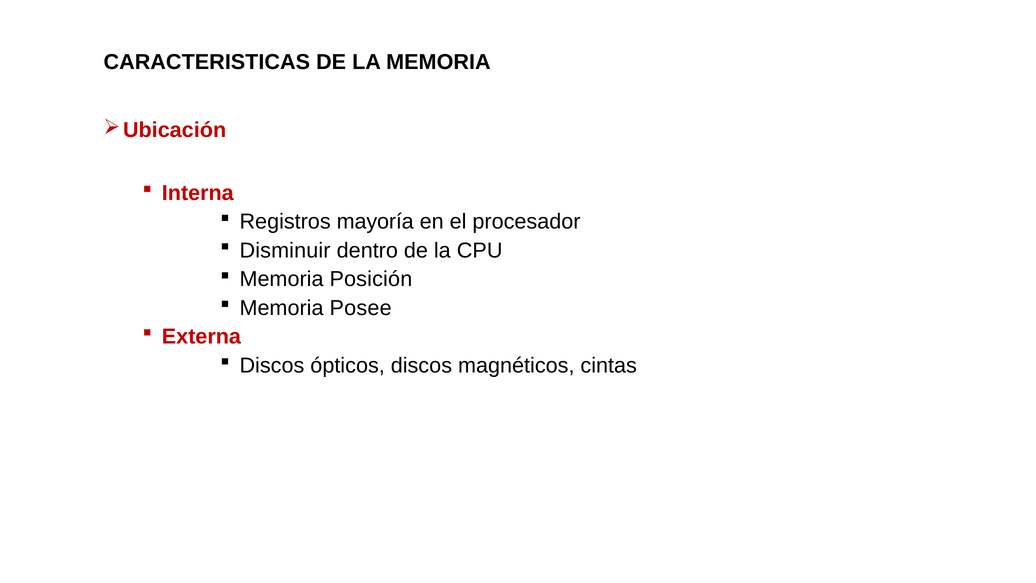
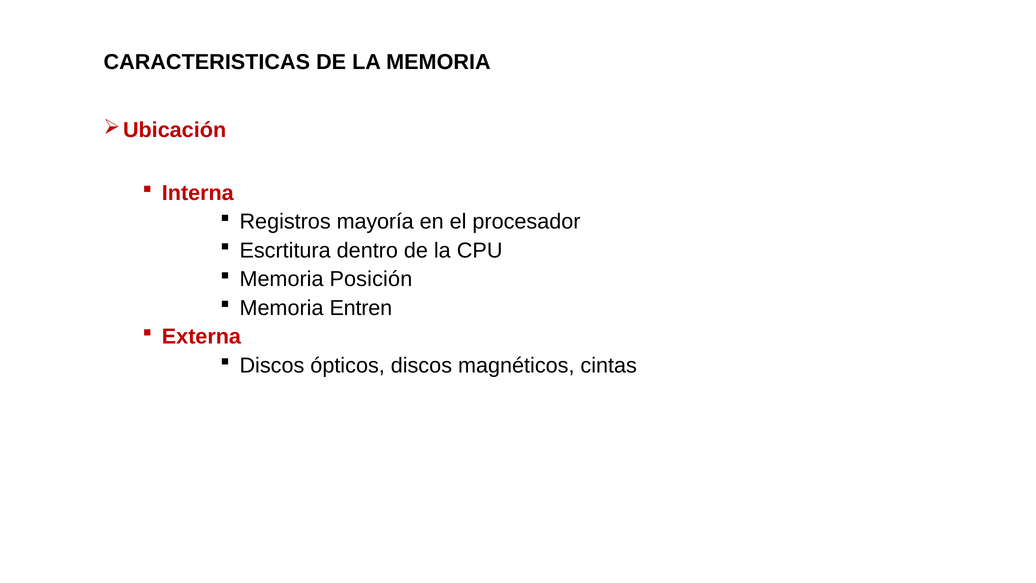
Disminuir: Disminuir -> Escrtitura (285, 250)
Posee: Posee -> Entren (361, 308)
